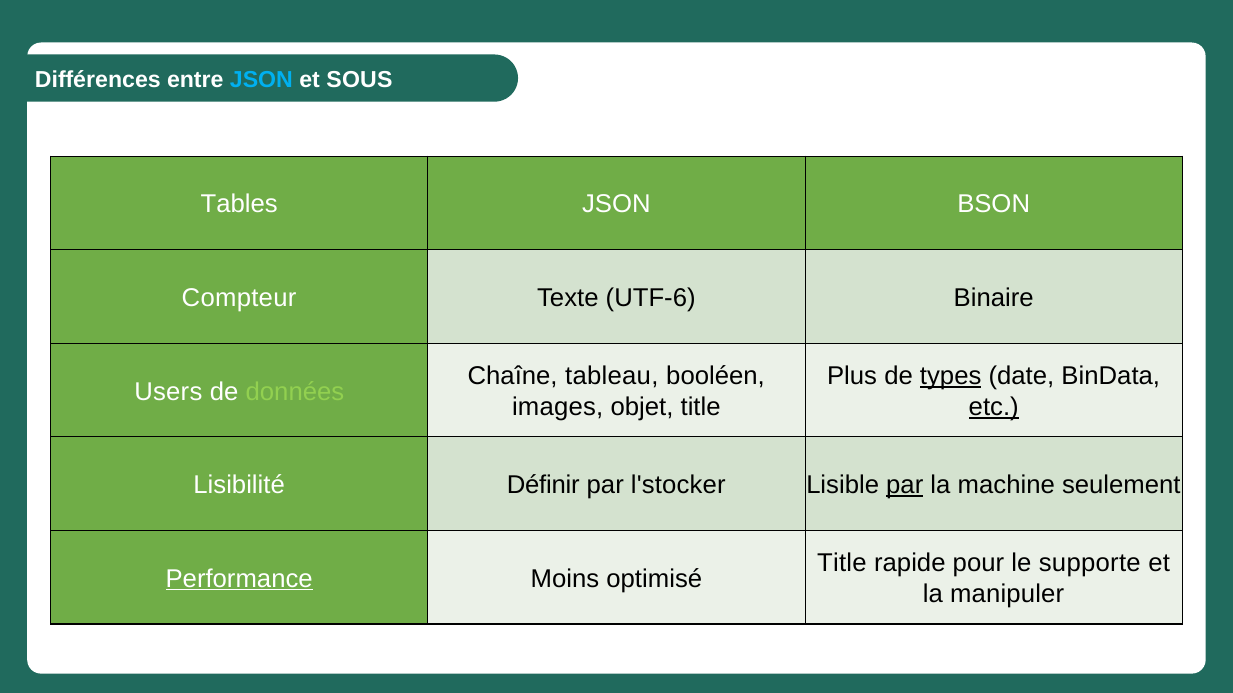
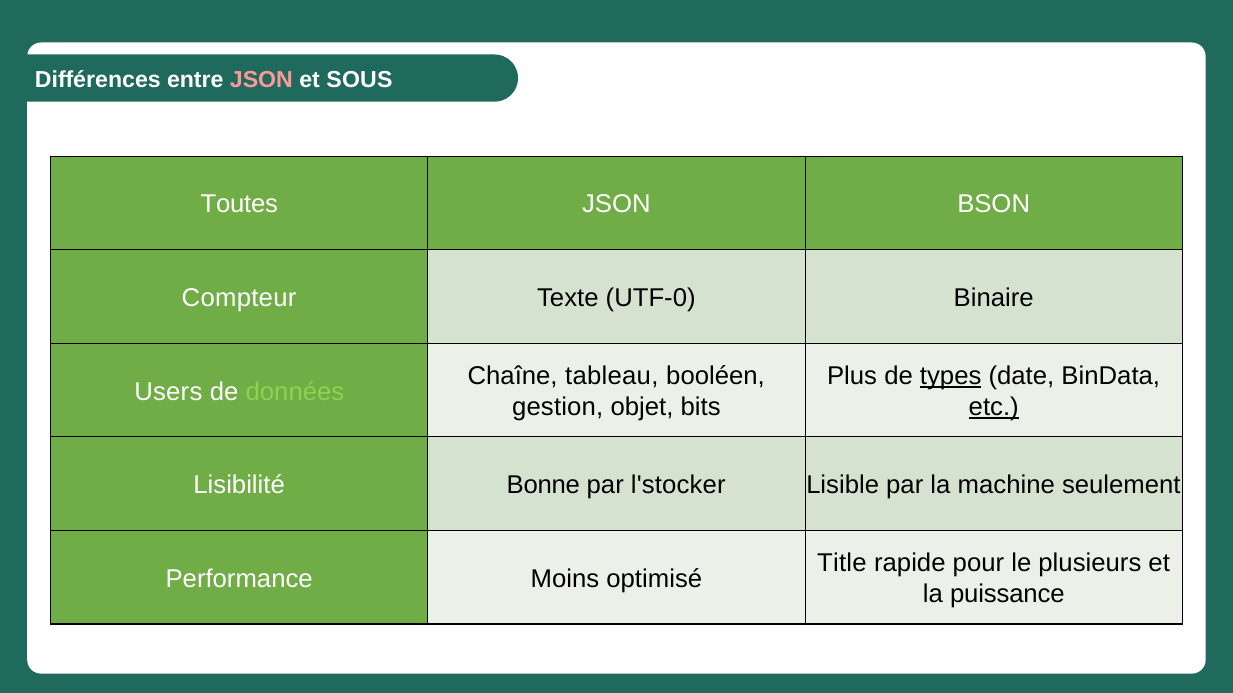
JSON colour: light blue -> pink (261, 80)
Tables: Tables -> Toutes (239, 205)
UTF-6: UTF-6 -> UTF-0 (651, 298)
images: images -> gestion (558, 407)
objet title: title -> bits (701, 407)
Définir: Définir -> Bonne (543, 485)
par underline: present -> none (905, 485)
supporte: supporte -> plusieurs (1090, 564)
Performance underline: present -> none (239, 579)
manipuler: manipuler -> puissance (1007, 594)
